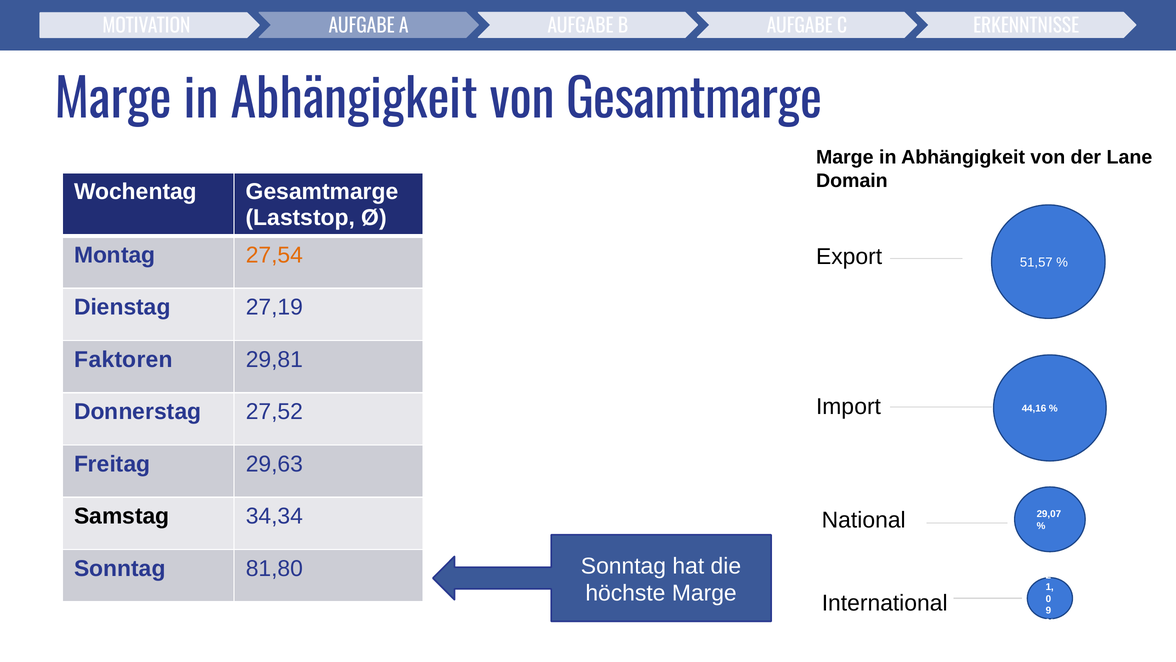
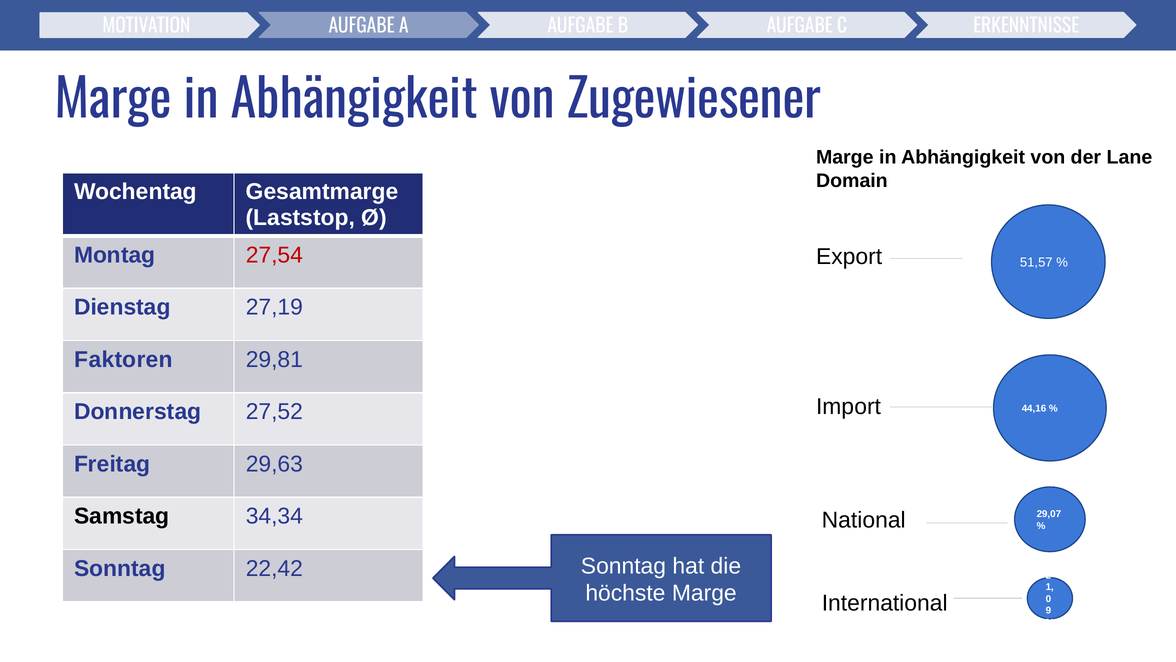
von Gesamtmarge: Gesamtmarge -> Zugewiesener (694, 100)
27,54 colour: orange -> red (274, 255)
81,80: 81,80 -> 22,42 (274, 568)
